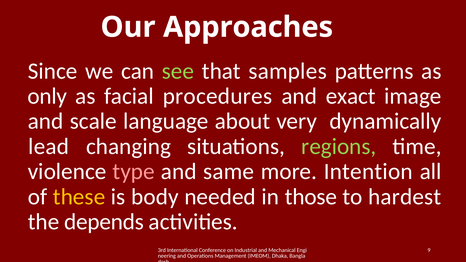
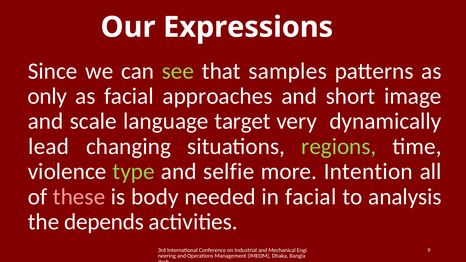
Approaches: Approaches -> Expressions (248, 27)
procedures: procedures -> approaches (218, 96)
exact: exact -> short (351, 96)
about: about -> target (243, 121)
type colour: pink -> light green (134, 172)
same: same -> selfie (229, 172)
these colour: yellow -> pink (79, 197)
in those: those -> facial (311, 197)
hardest: hardest -> analysis (405, 197)
